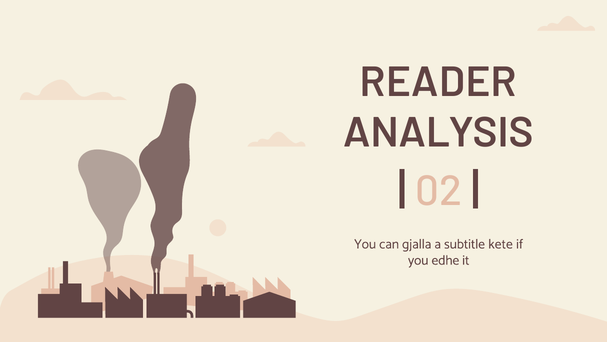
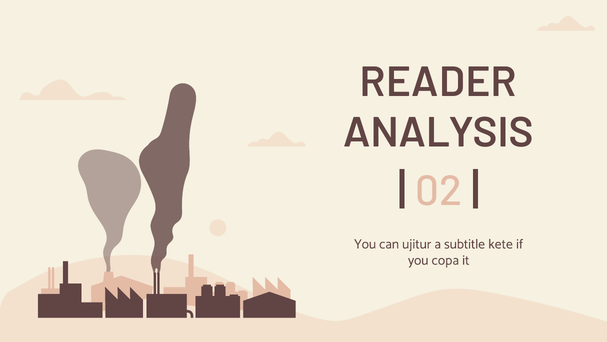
gjalla: gjalla -> ujitur (417, 244)
edhe: edhe -> copa (445, 260)
